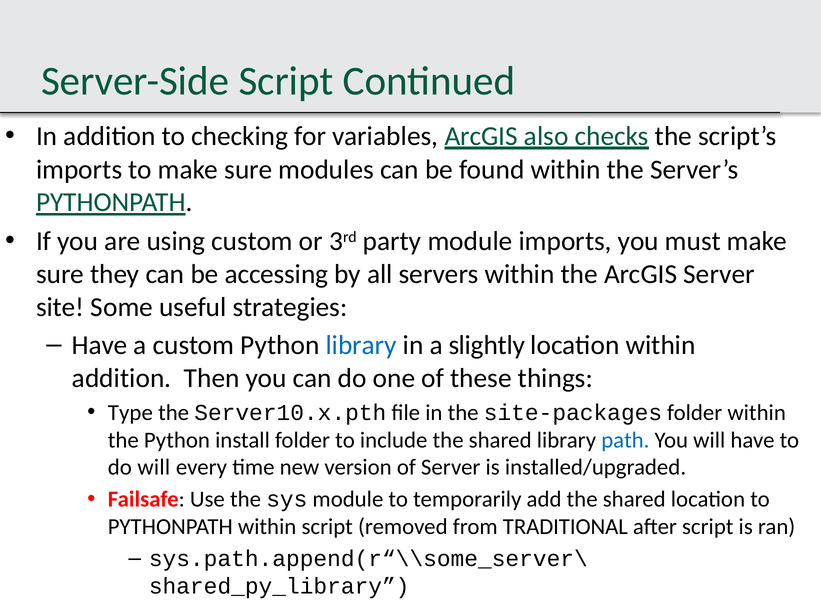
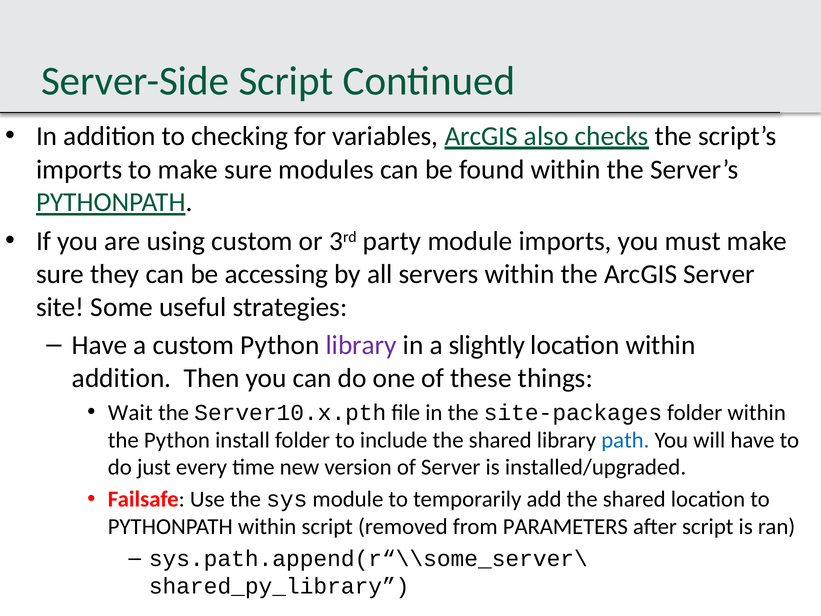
library colour: blue -> purple (361, 345)
Type: Type -> Wait (130, 412)
do will: will -> just (154, 467)
TRADITIONAL: TRADITIONAL -> PARAMETERS (565, 527)
